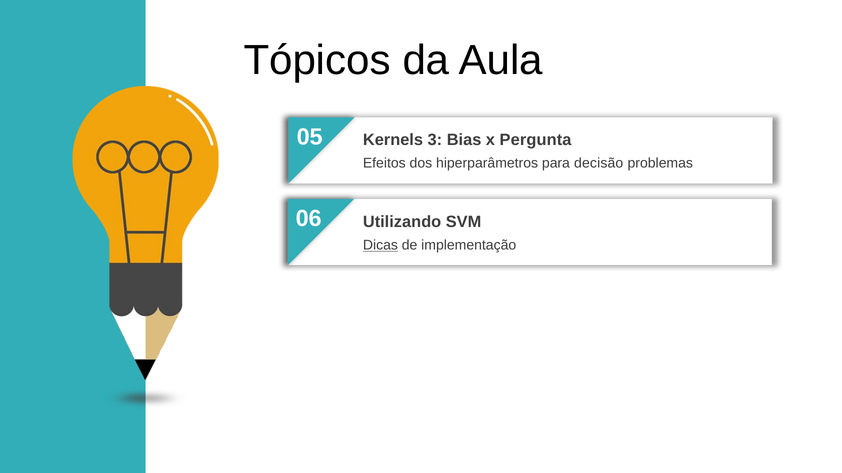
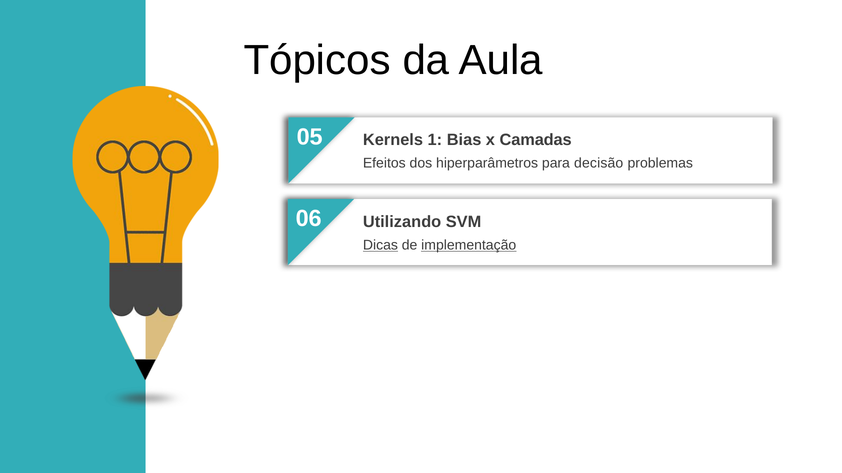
3: 3 -> 1 (435, 140)
Pergunta: Pergunta -> Camadas (536, 140)
implementação underline: none -> present (469, 246)
